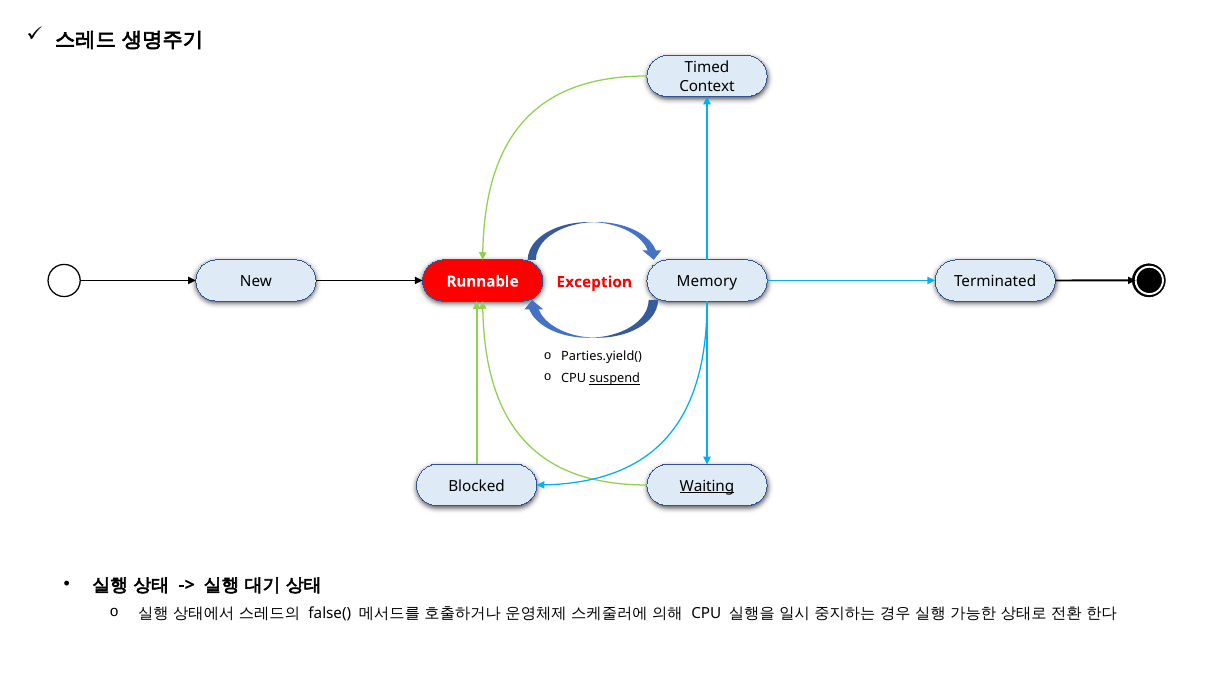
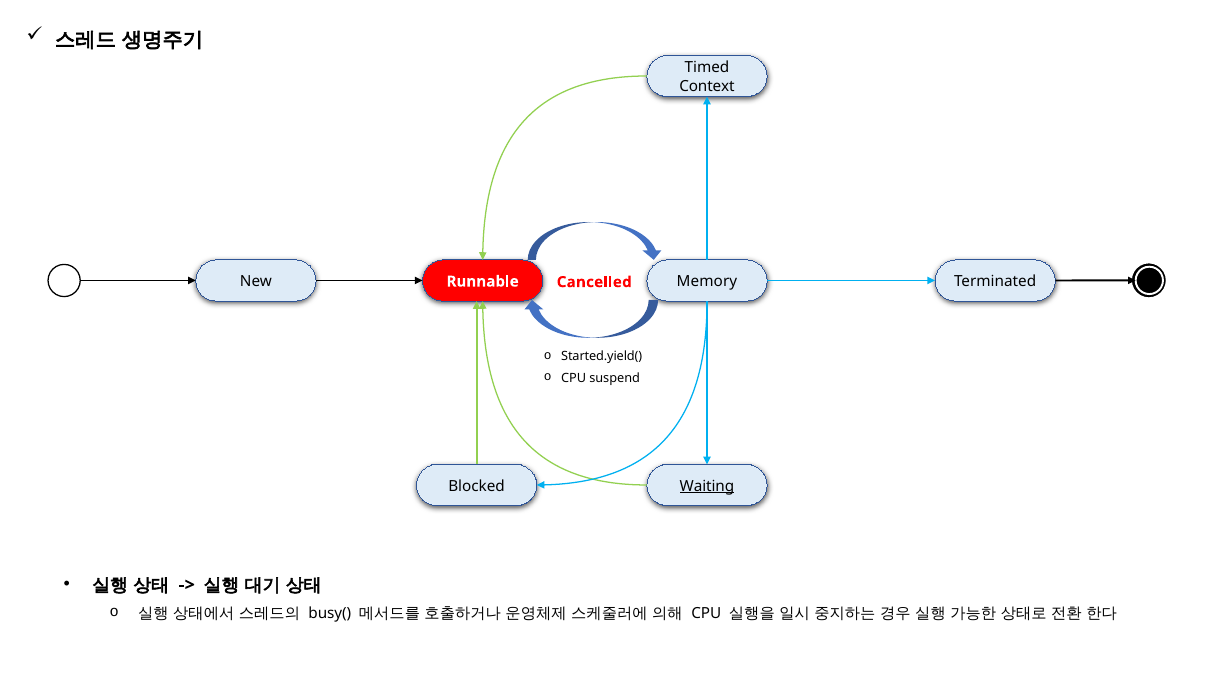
Exception: Exception -> Cancelled (594, 282)
Parties.yield(: Parties.yield( -> Started.yield( (602, 356)
suspend underline: present -> none (615, 378)
false(: false( -> busy( (330, 613)
